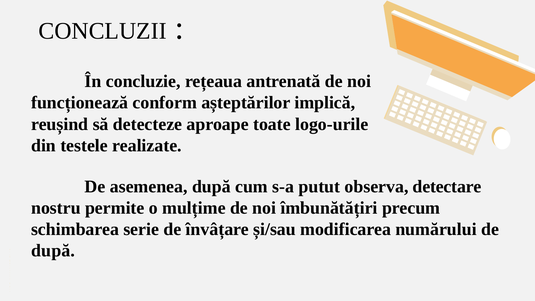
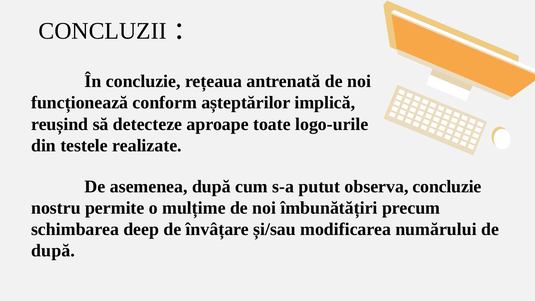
observa detectare: detectare -> concluzie (447, 186)
serie: serie -> deep (141, 229)
